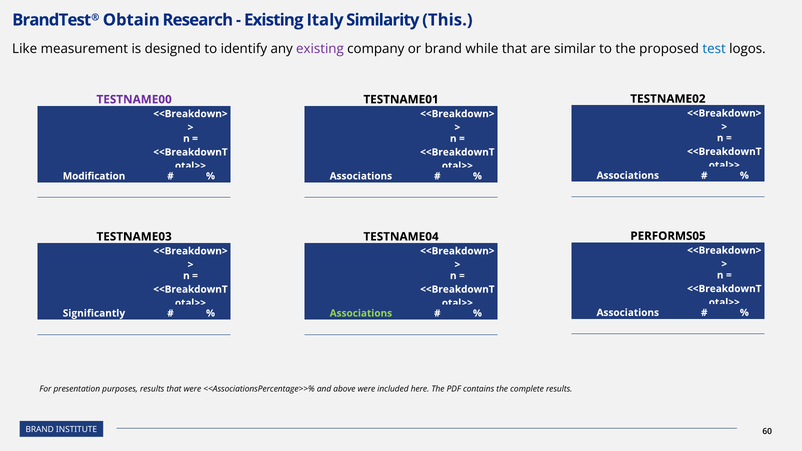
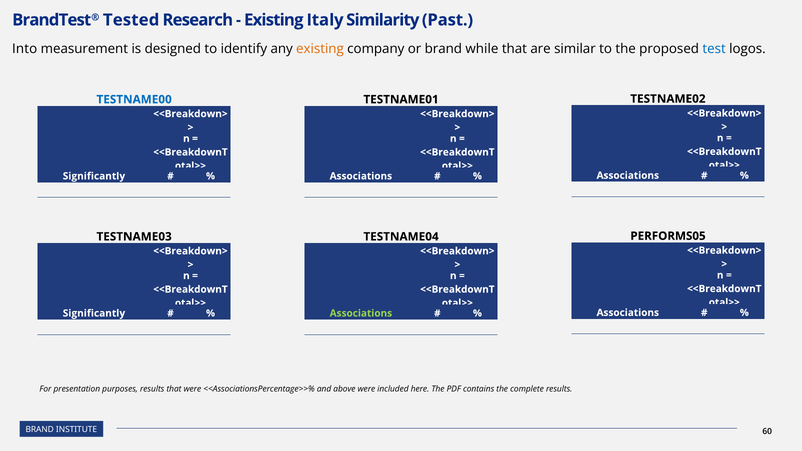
Obtain: Obtain -> Tested (131, 20)
This: This -> Past (447, 20)
Like: Like -> Into (25, 49)
existing colour: purple -> orange (320, 49)
TESTNAME00 colour: purple -> blue (134, 99)
Modification: Modification -> Significantly (94, 176)
